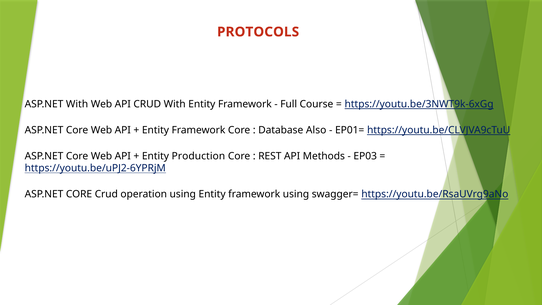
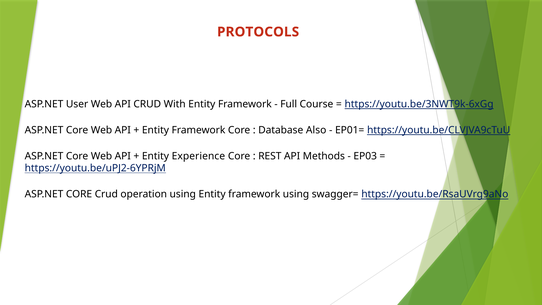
ASP.NET With: With -> User (77, 104)
Production: Production -> Experience (198, 156)
